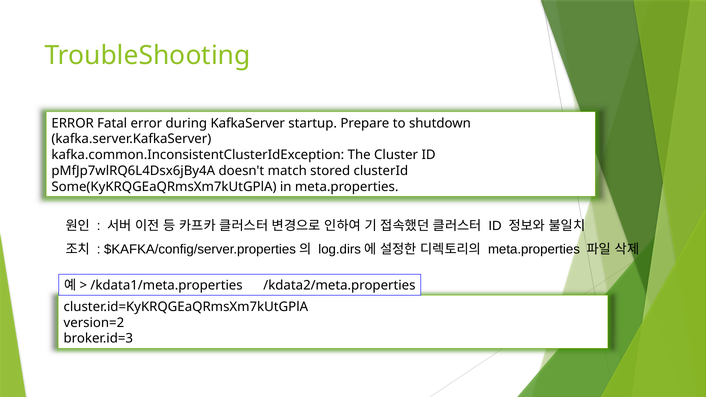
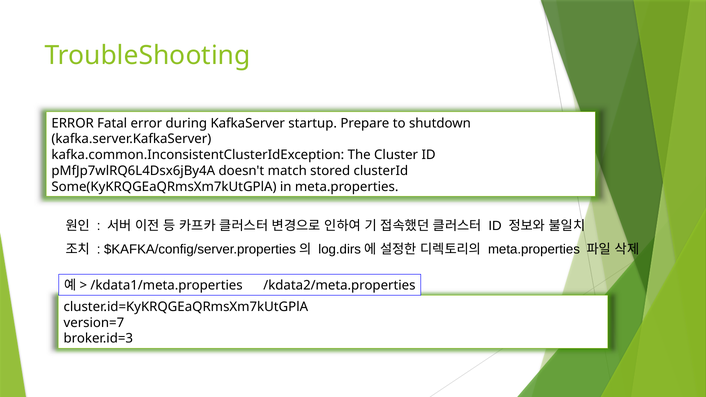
version=2: version=2 -> version=7 (94, 323)
